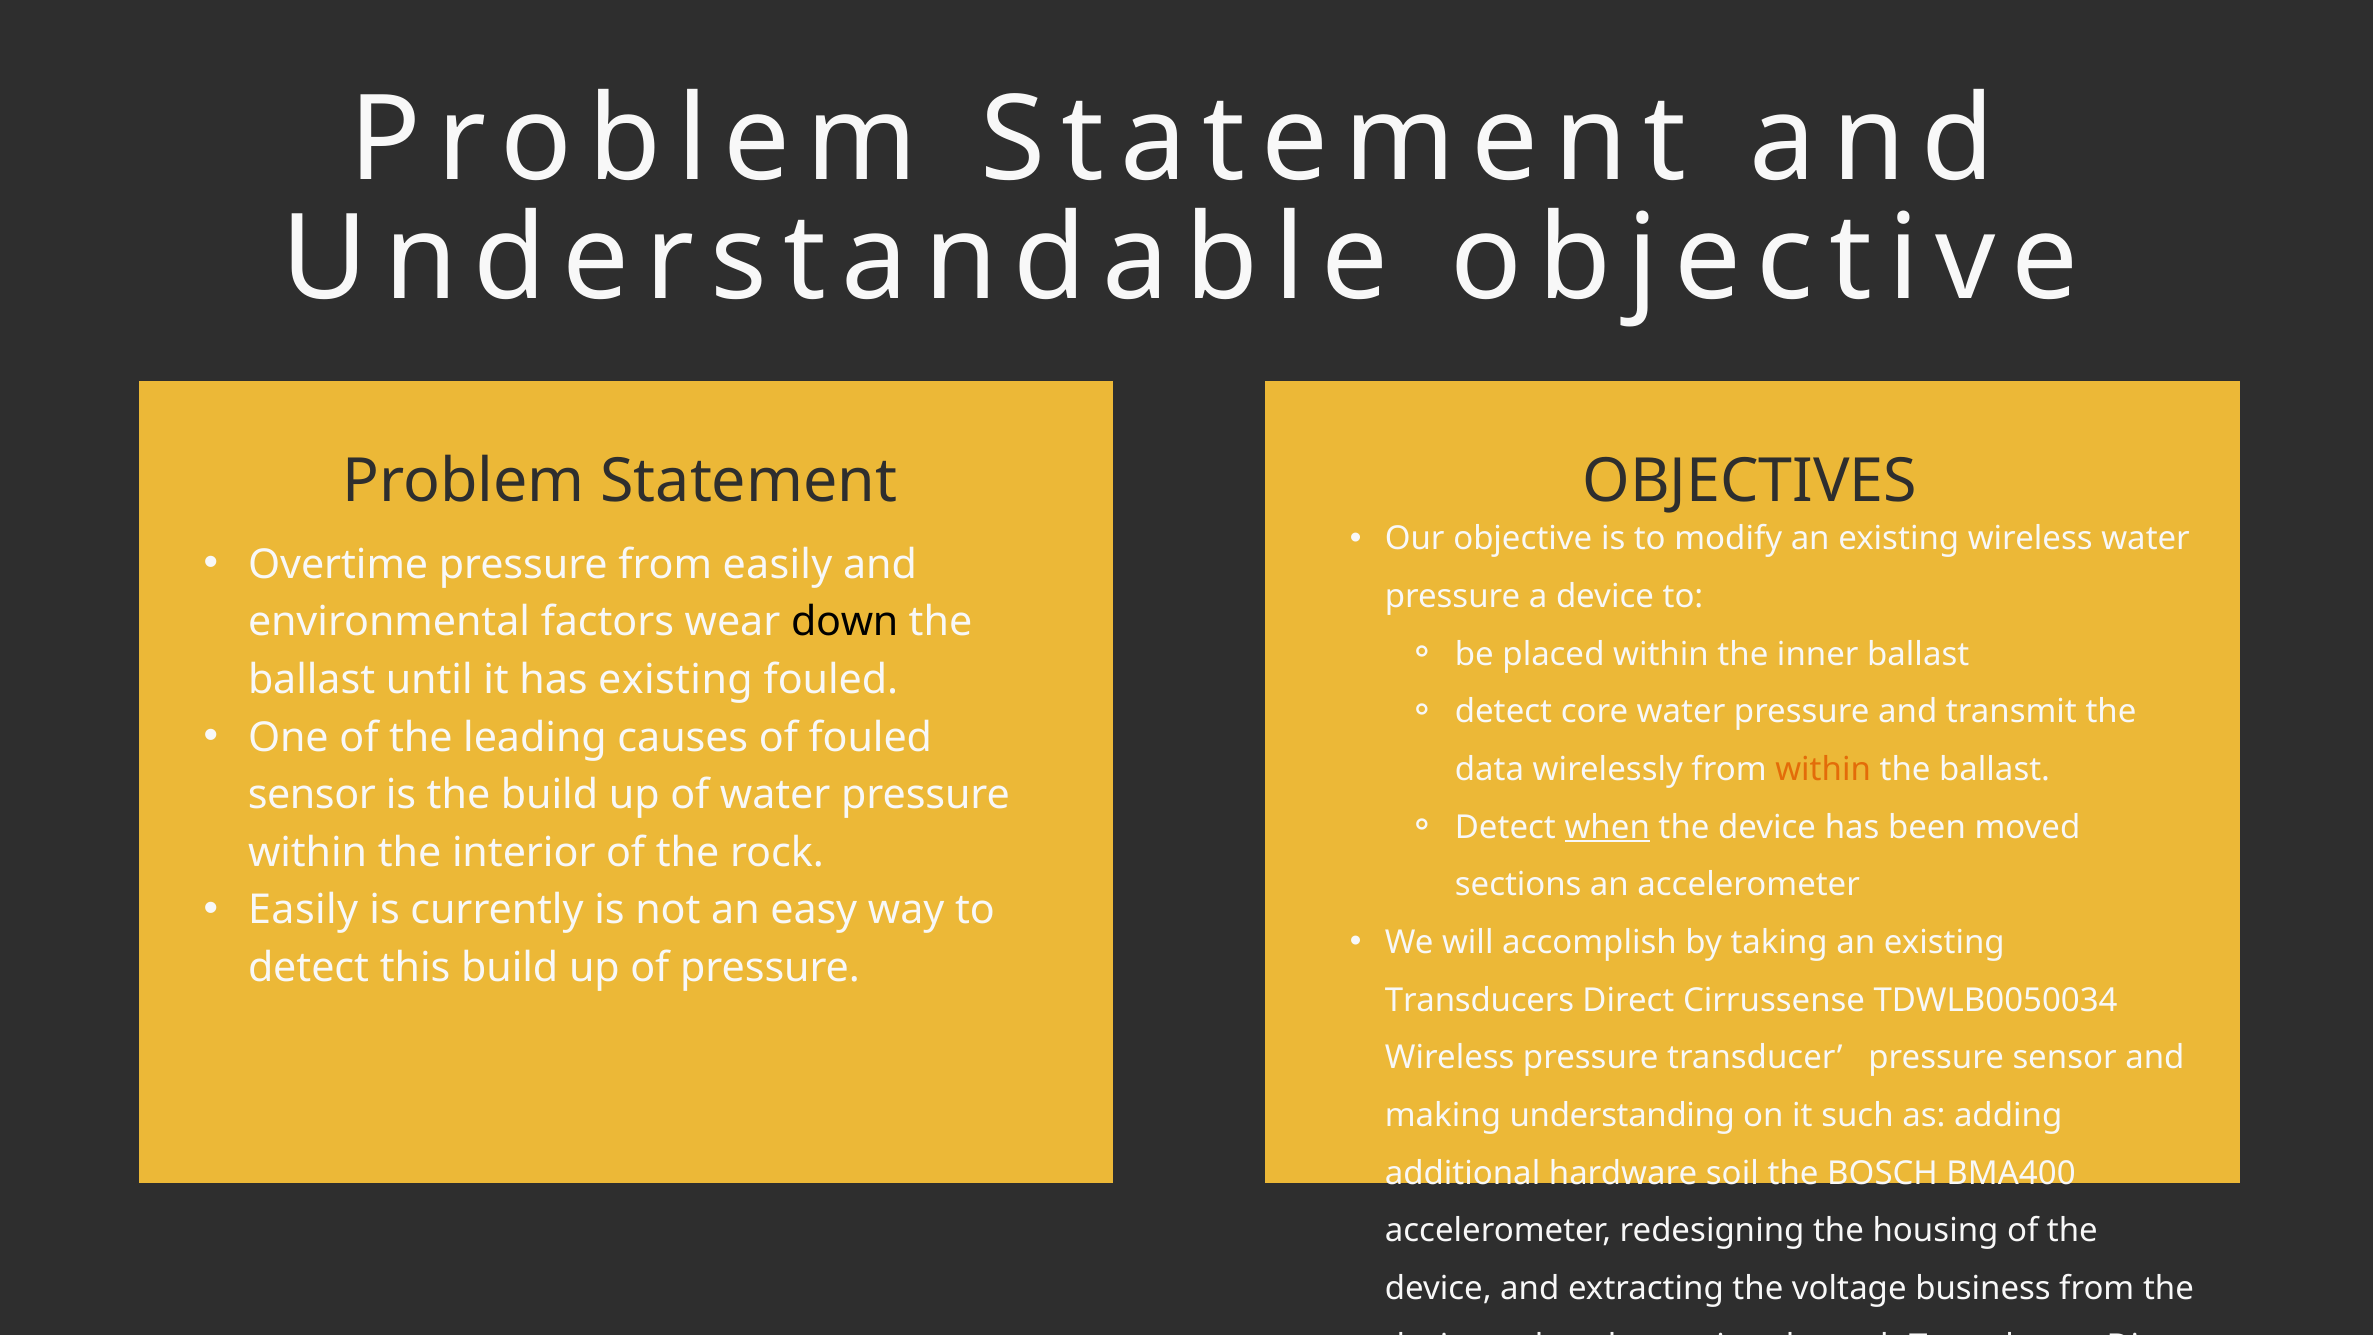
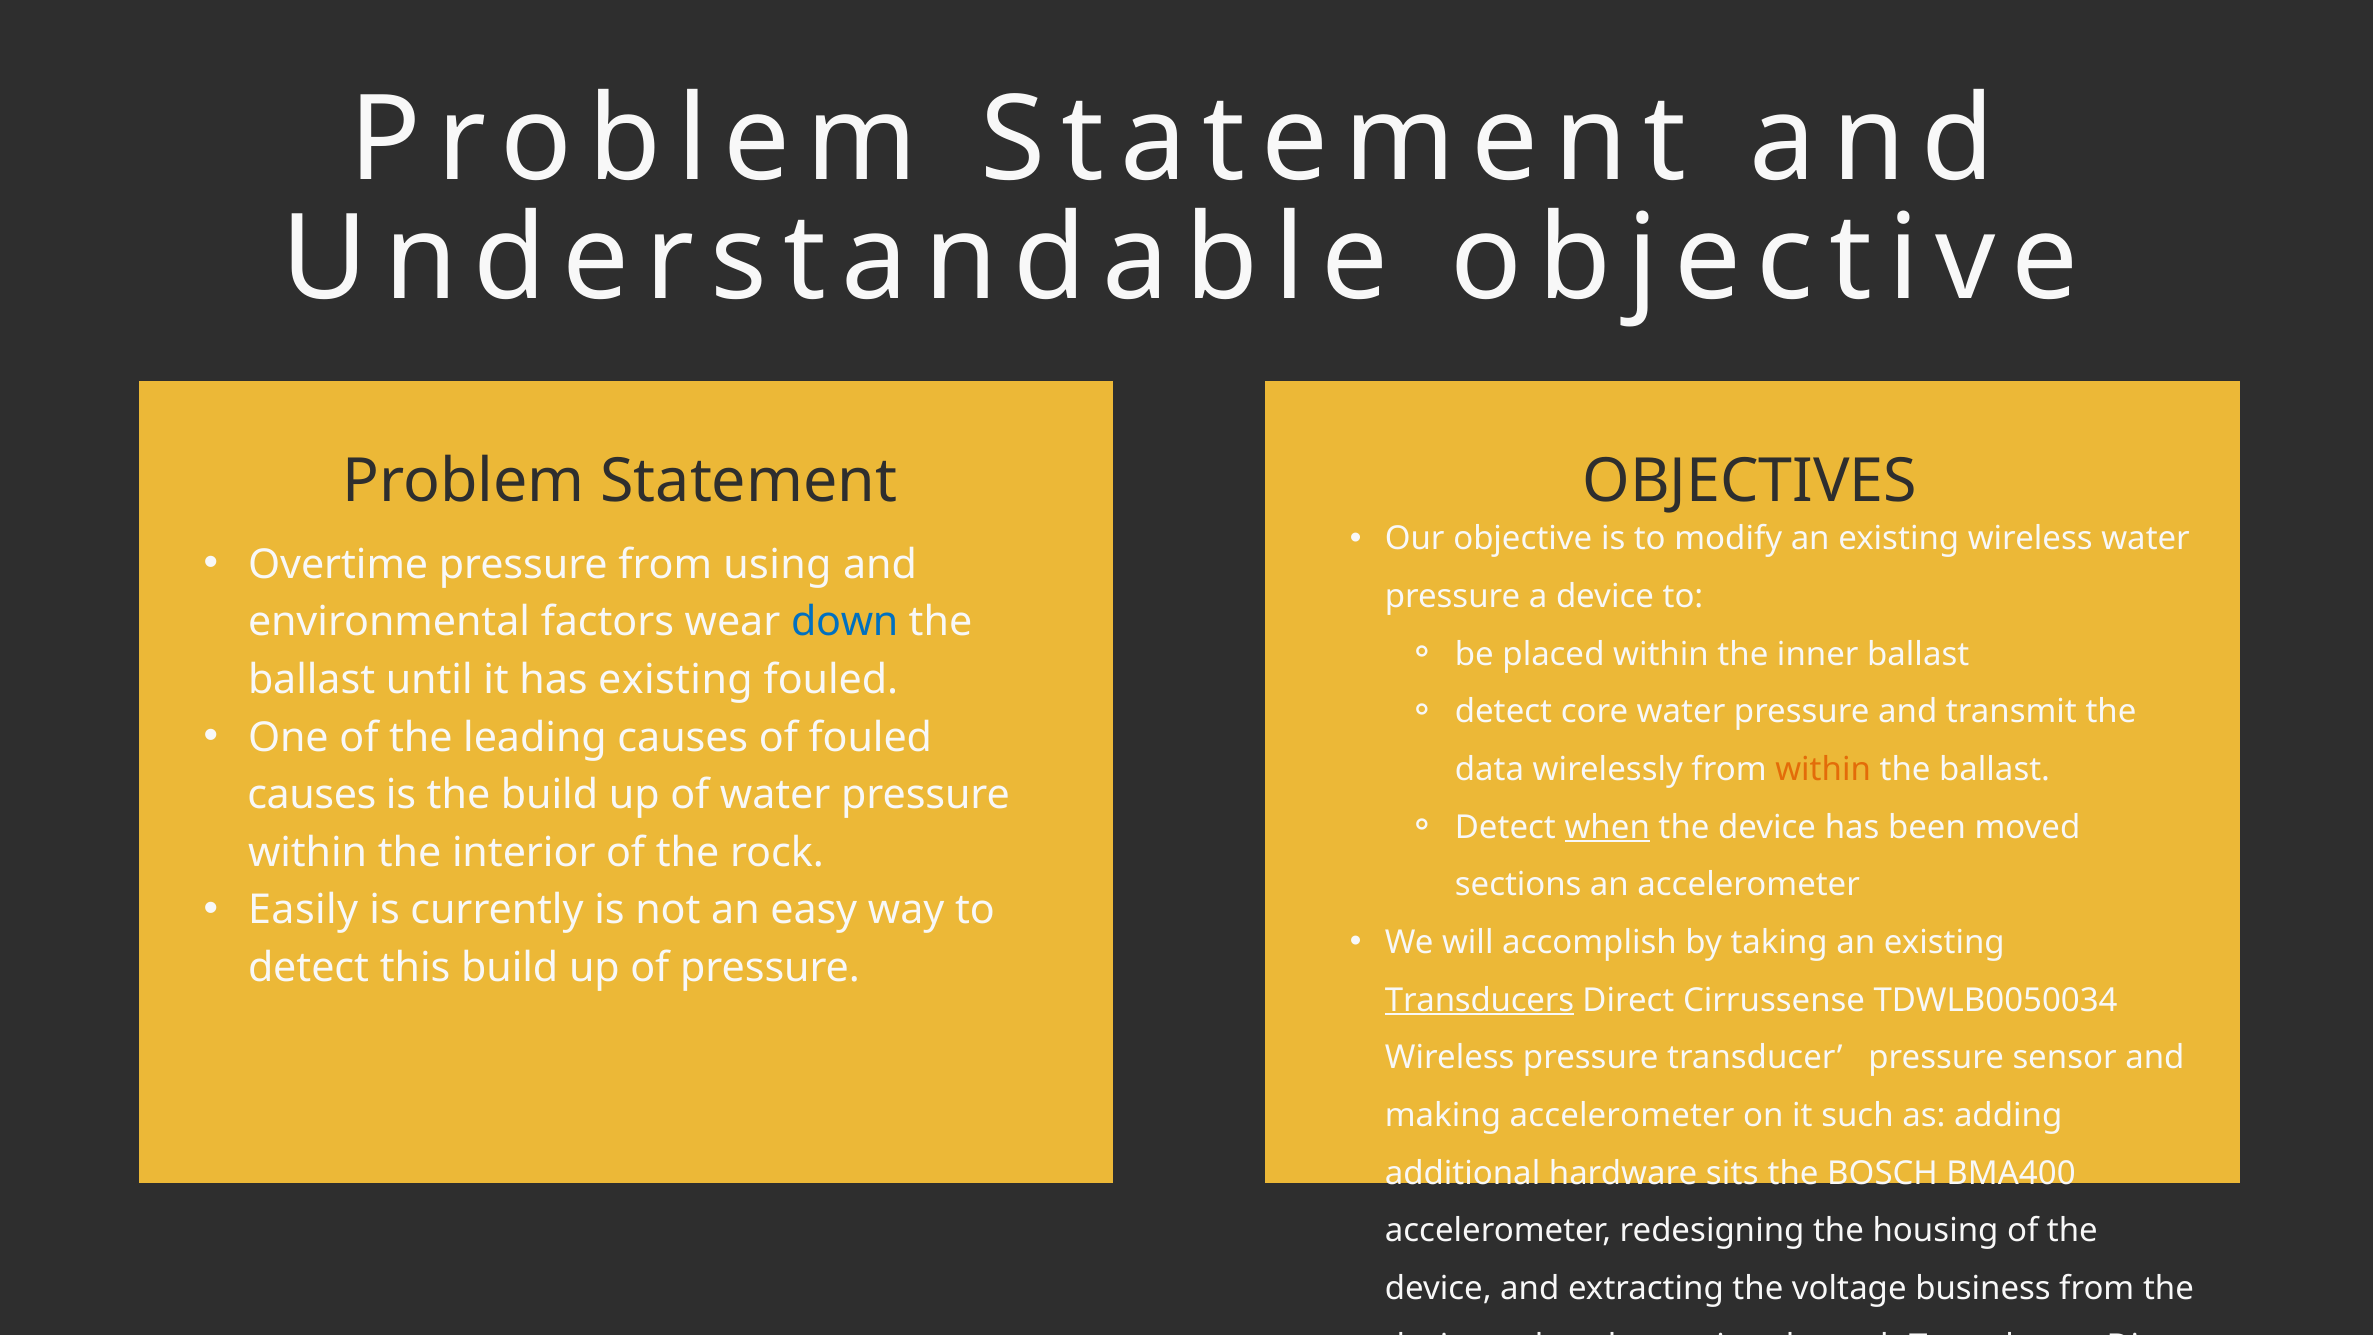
from easily: easily -> using (777, 564)
down colour: black -> blue (845, 622)
sensor: sensor -> causes (312, 795)
Transducers underline: none -> present (1479, 1000)
making understanding: understanding -> accelerometer (1622, 1115)
soil: soil -> sits (1732, 1173)
